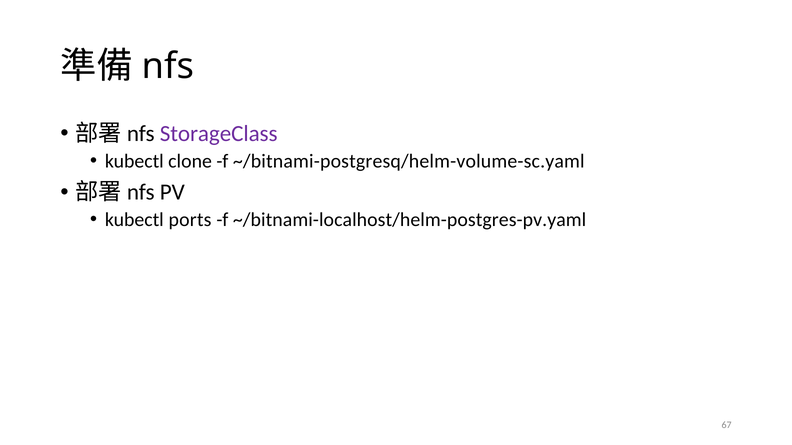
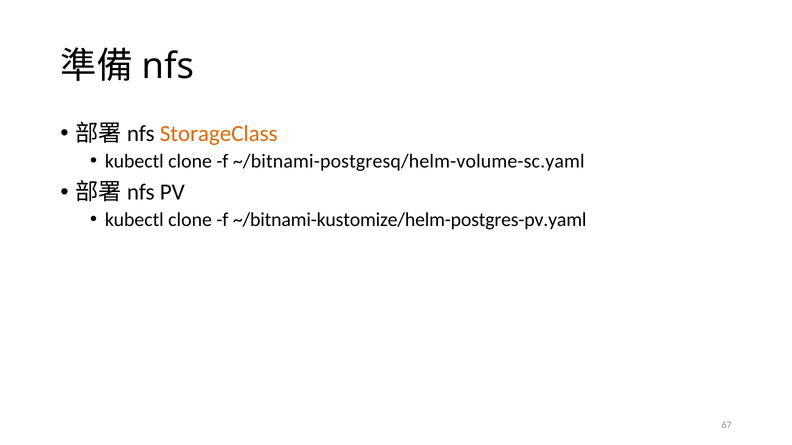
StorageClass colour: purple -> orange (219, 134)
ports: ports -> clone (190, 220)
~/bitnami-localhost/helm-postgres-pv.yaml: ~/bitnami-localhost/helm-postgres-pv.yaml -> ~/bitnami-kustomize/helm-postgres-pv.yaml (410, 220)
